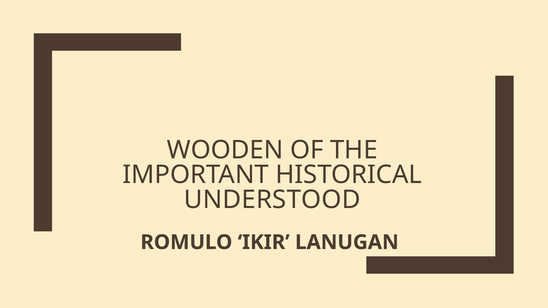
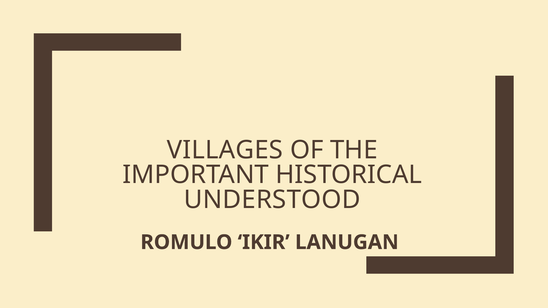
WOODEN: WOODEN -> VILLAGES (225, 150)
